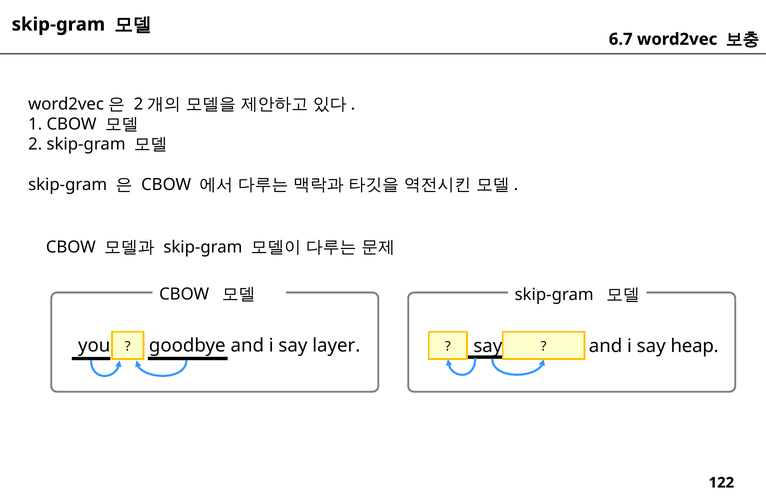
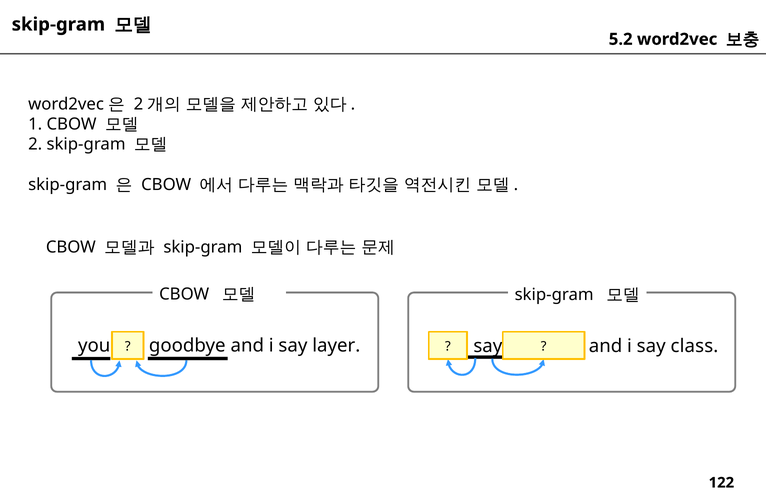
6.7: 6.7 -> 5.2 (621, 39)
heap: heap -> class (694, 346)
